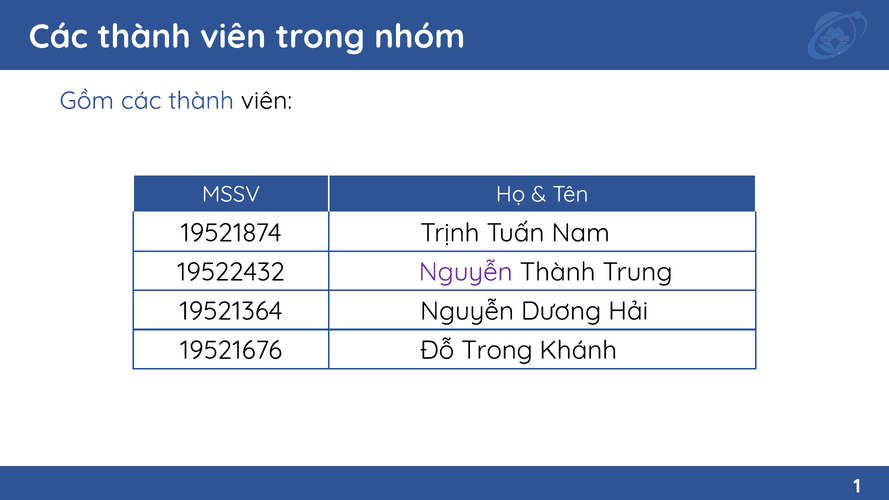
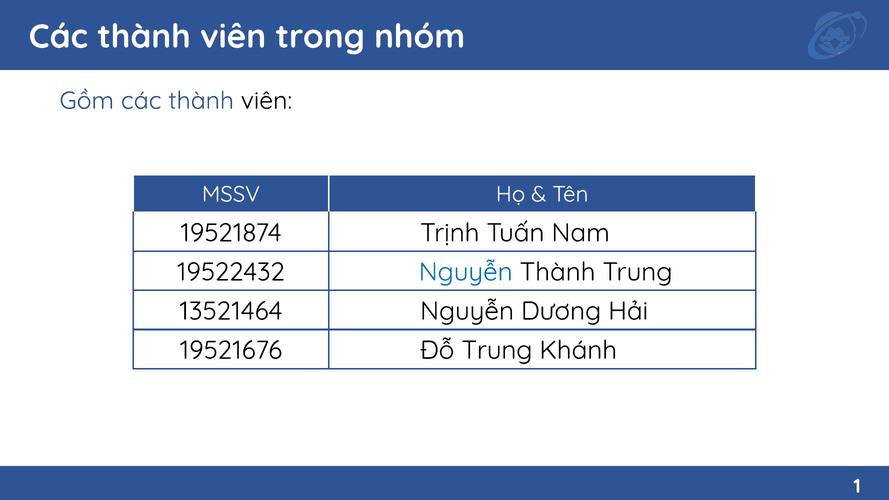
Nguyễn colour: purple -> blue (466, 272)
19521364: 19521364 -> 13521464 (231, 311)
Đỗ Trong: Trong -> Trung (497, 350)
